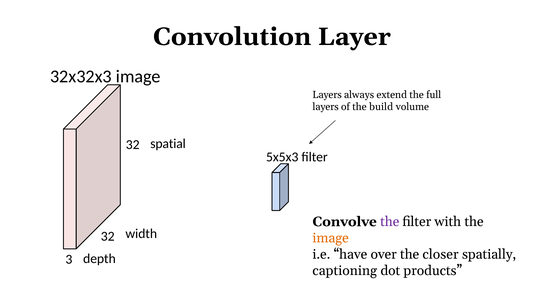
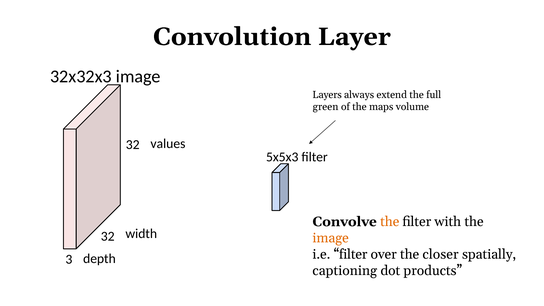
layers: layers -> green (326, 107)
build: build -> maps (381, 107)
spatial: spatial -> values (168, 144)
the colour: purple -> orange (390, 222)
i.e have: have -> filter (351, 254)
